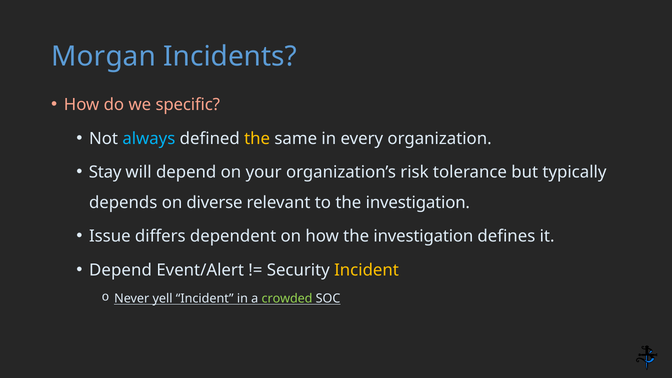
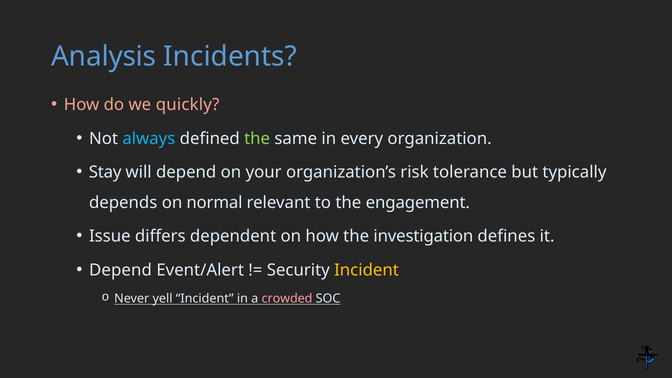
Morgan: Morgan -> Analysis (104, 56)
specific: specific -> quickly (188, 105)
the colour: yellow -> light green (257, 139)
diverse: diverse -> normal (214, 203)
to the investigation: investigation -> engagement (418, 203)
crowded colour: light green -> pink (287, 298)
